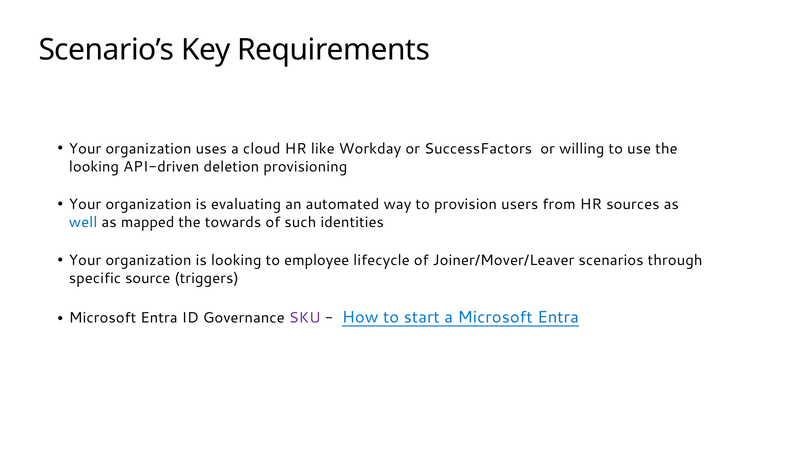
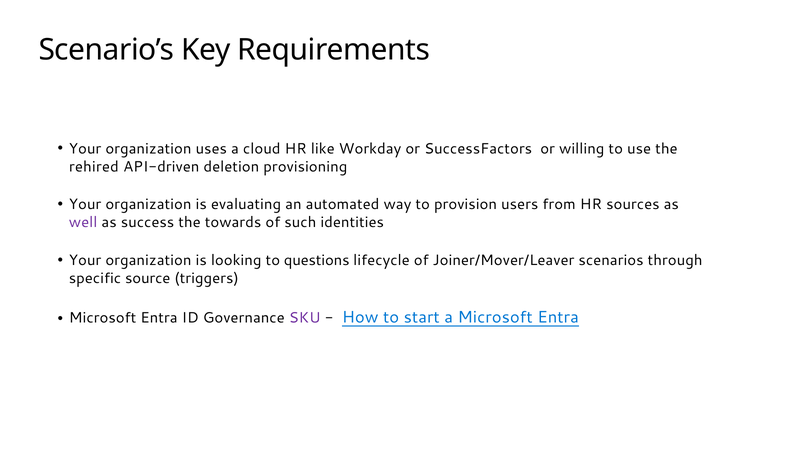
looking: looking -> rehired (94, 167)
well colour: blue -> purple (83, 222)
mapped: mapped -> success (148, 222)
employee: employee -> questions (317, 260)
